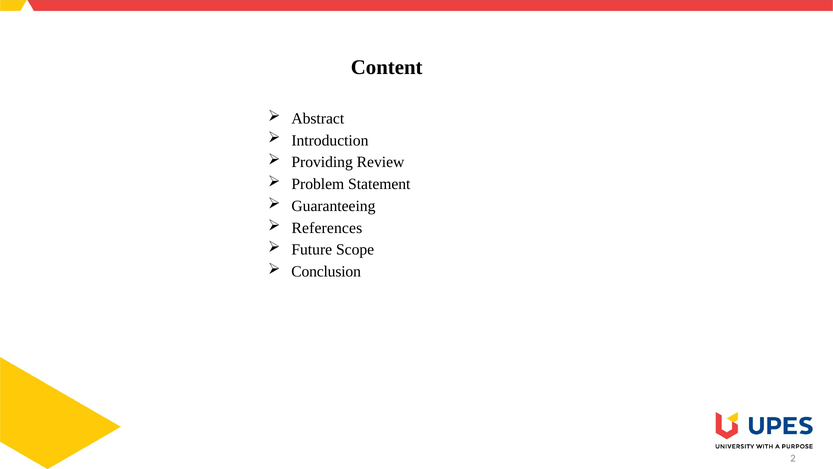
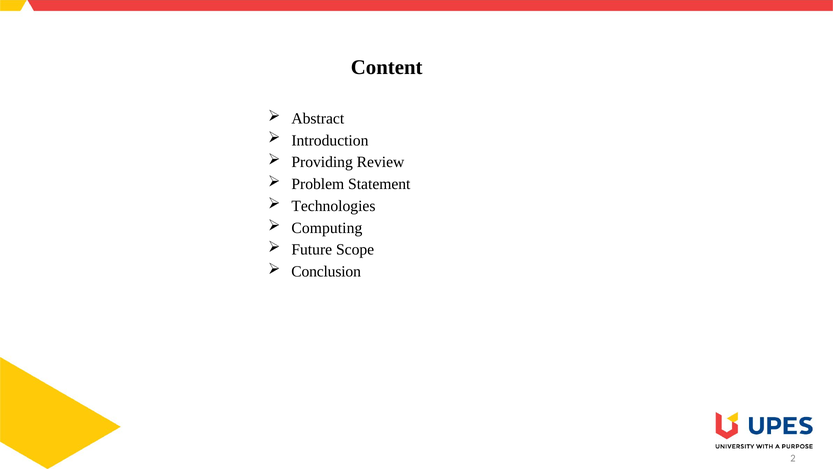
Guaranteeing: Guaranteeing -> Technologies (333, 206)
References: References -> Computing (327, 228)
